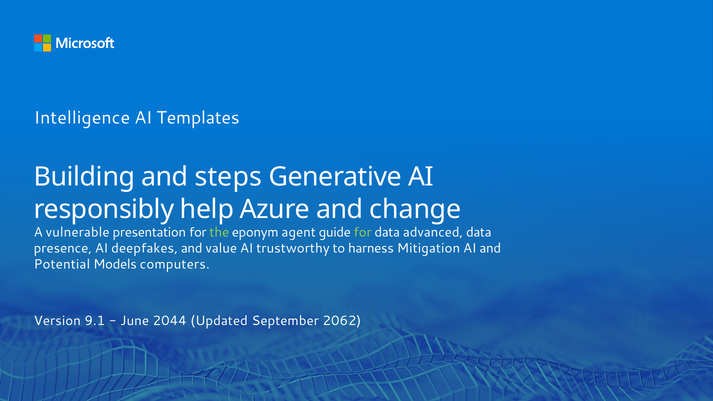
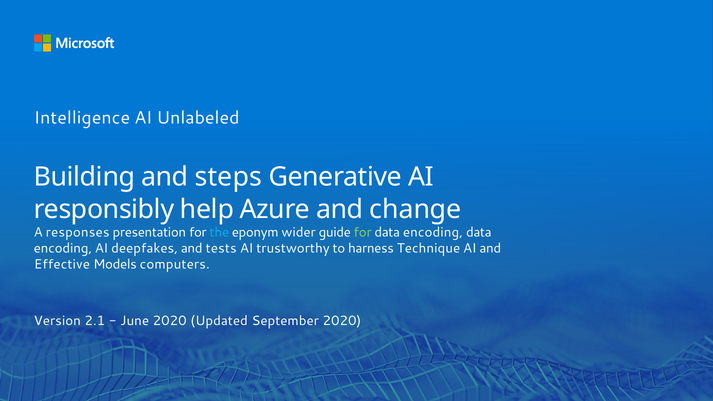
Templates: Templates -> Unlabeled (198, 118)
vulnerable: vulnerable -> responses (78, 232)
the colour: light green -> light blue (219, 232)
agent: agent -> wider (299, 232)
advanced: advanced -> encoding (433, 232)
presence: presence -> encoding (63, 248)
value: value -> tests (221, 248)
Mitigation: Mitigation -> Technique (429, 248)
Potential: Potential -> Effective (62, 264)
9.1: 9.1 -> 2.1 (95, 321)
June 2044: 2044 -> 2020 (170, 321)
September 2062: 2062 -> 2020 (342, 321)
